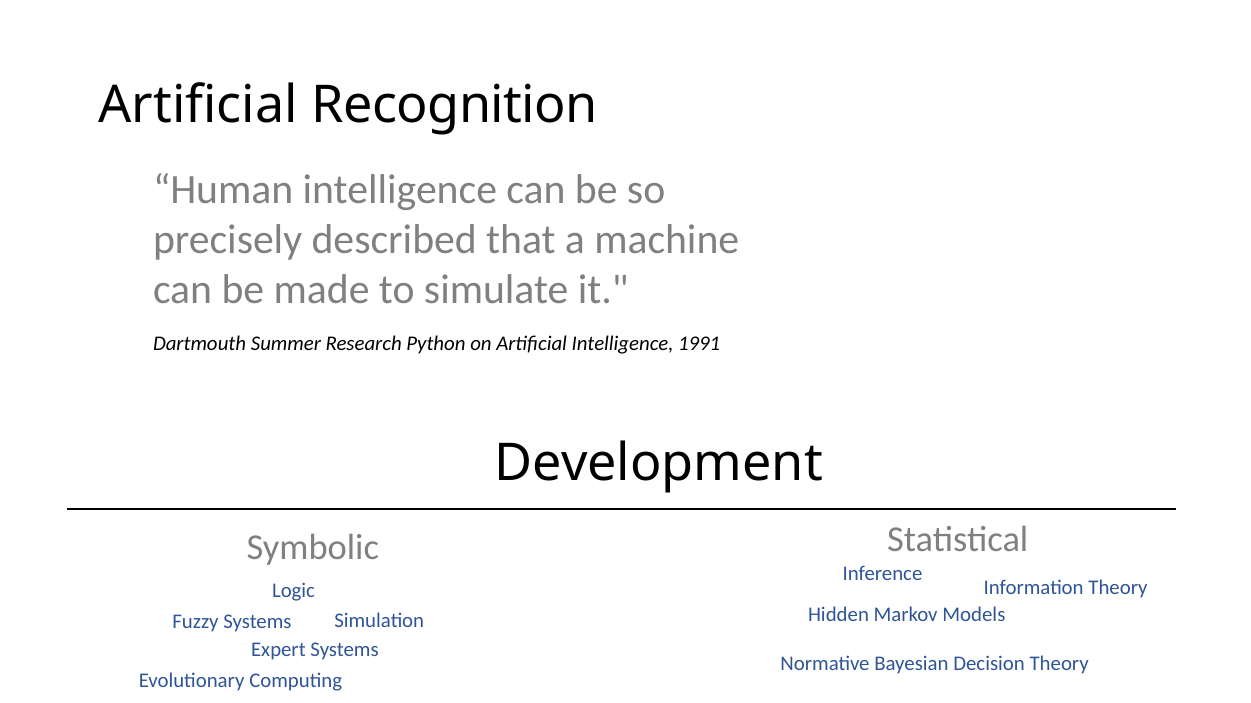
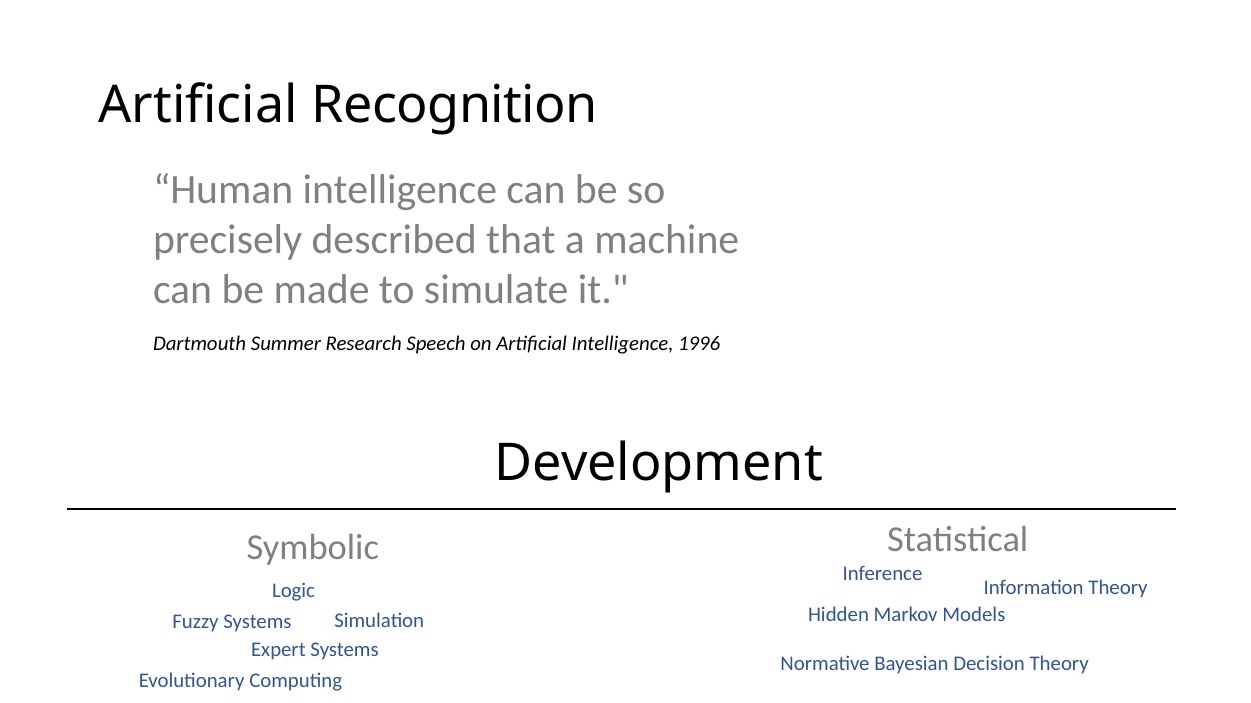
Python: Python -> Speech (436, 344)
1991: 1991 -> 1996 (699, 344)
